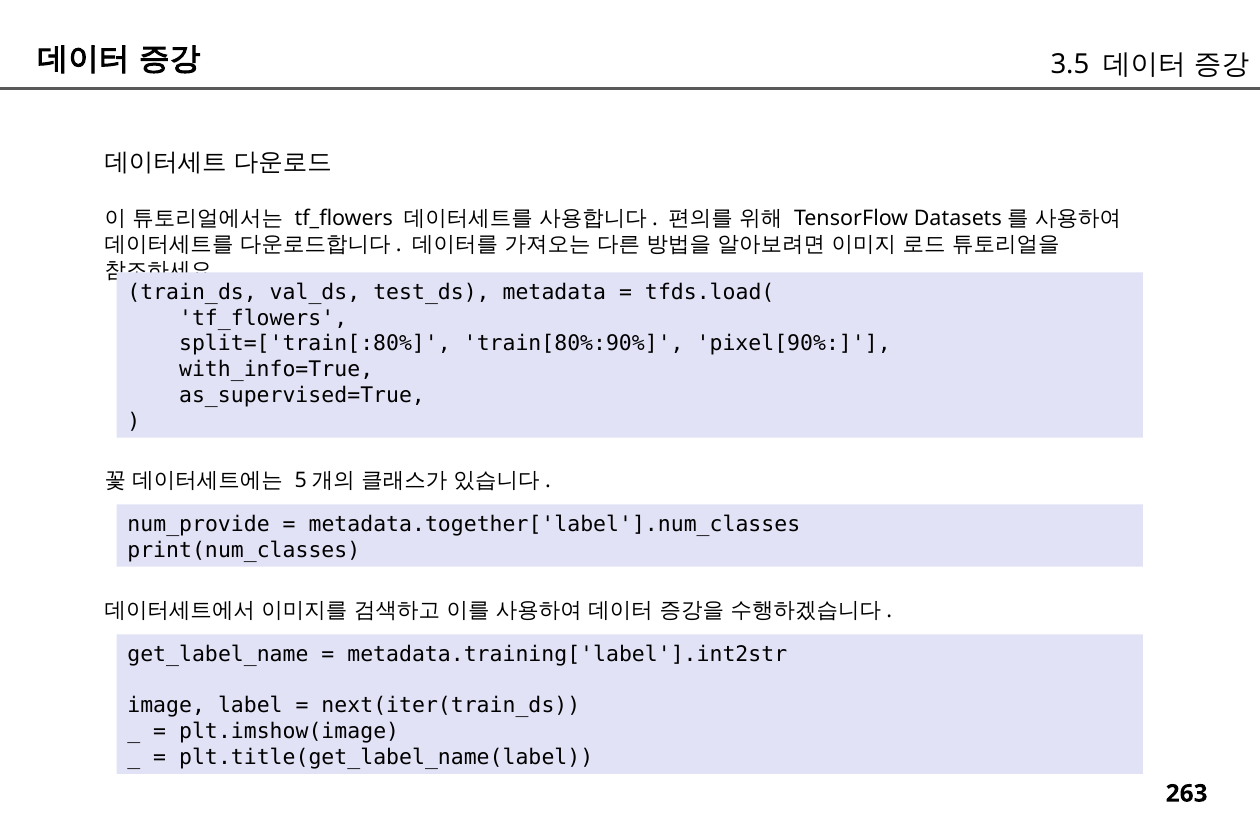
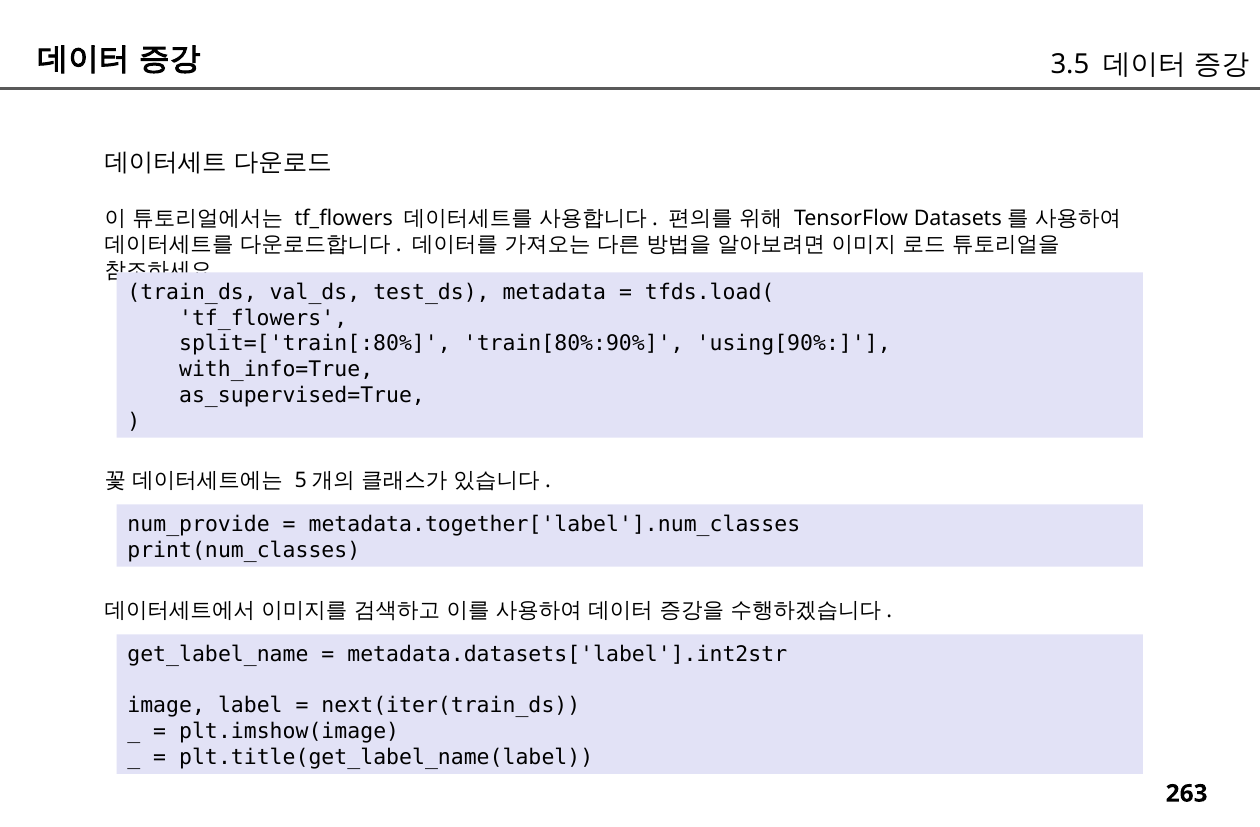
pixel[90%: pixel[90% -> using[90% (794, 344)
metadata.training['label'].int2str: metadata.training['label'].int2str -> metadata.datasets['label'].int2str (567, 655)
